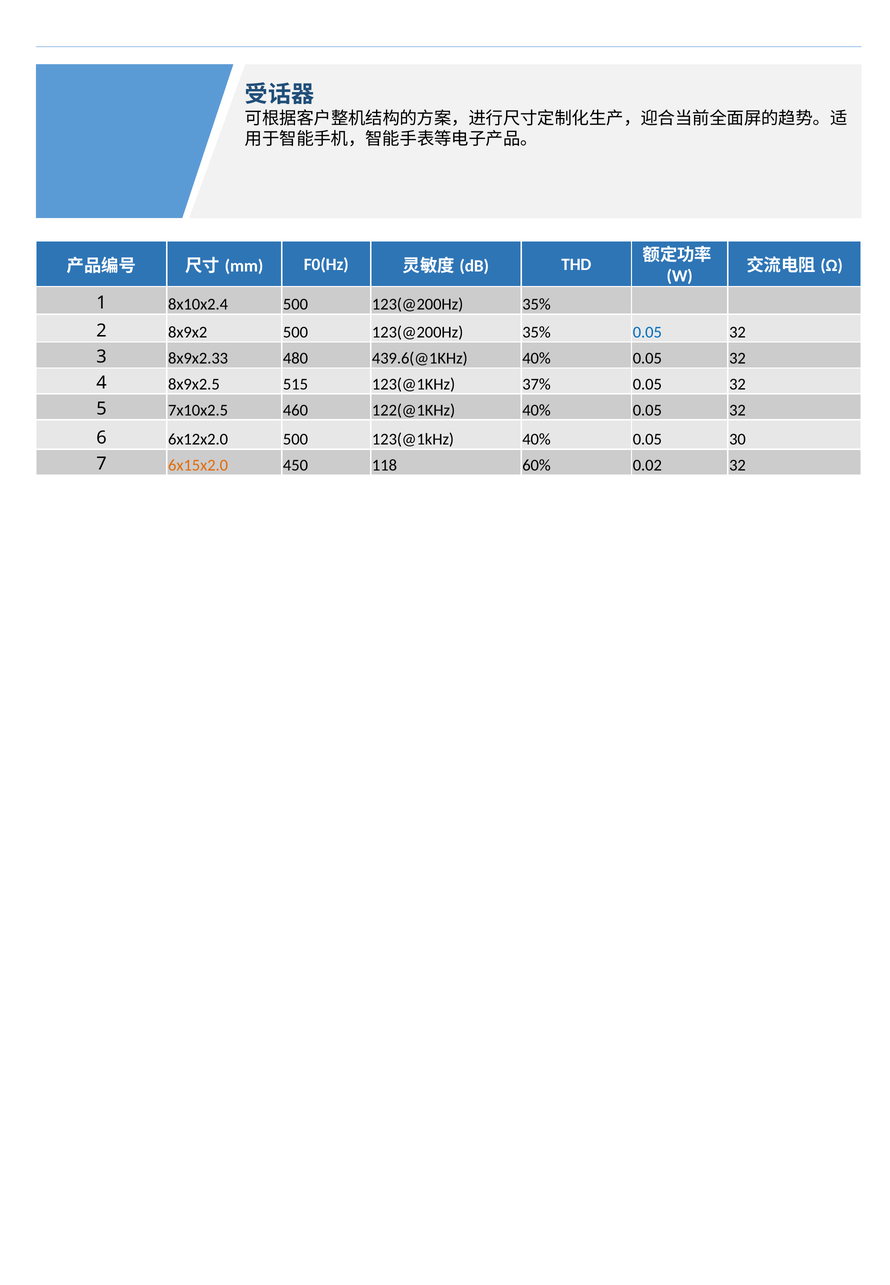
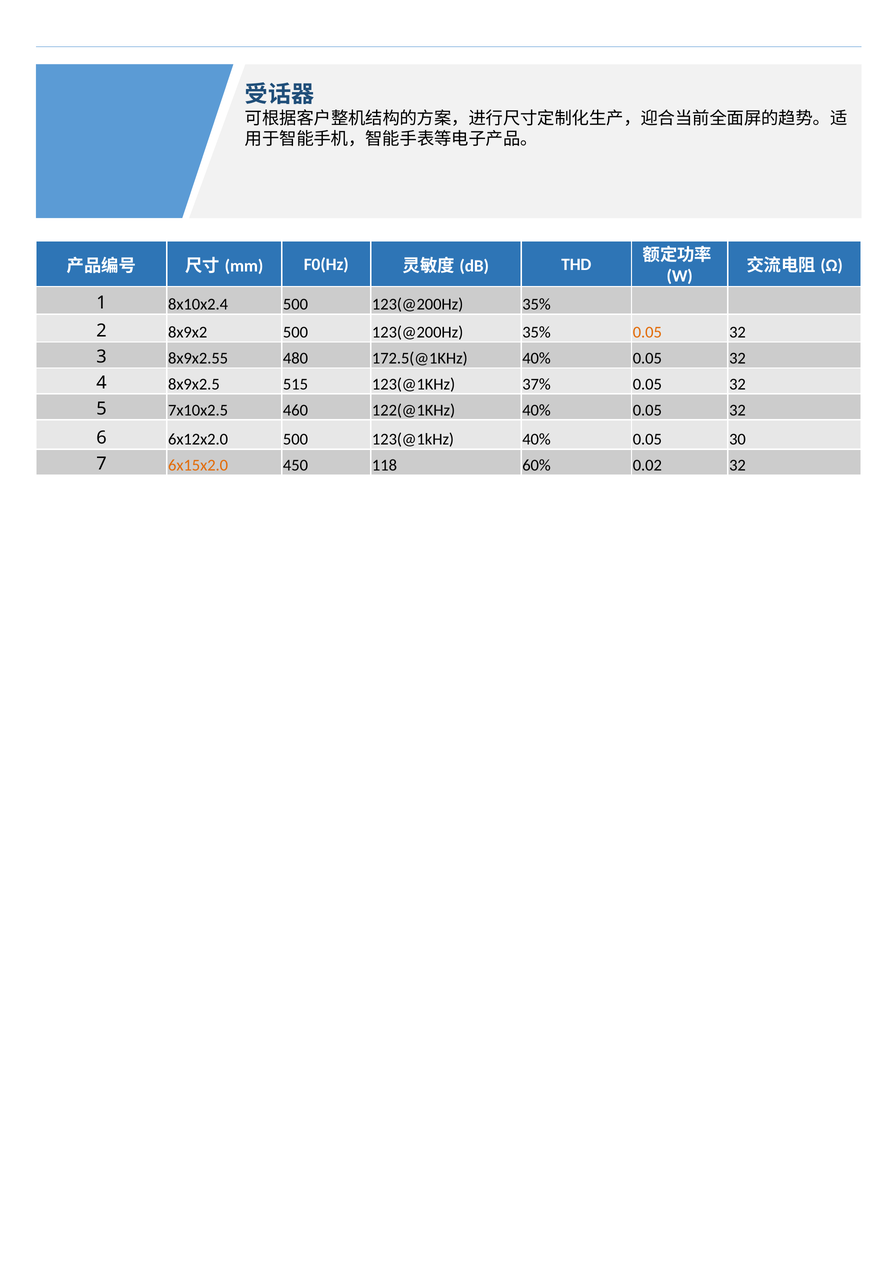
0.05 colour: blue -> orange (647, 332)
8x9x2.33: 8x9x2.33 -> 8x9x2.55 (198, 358)
439.6(@1KHz: 439.6(@1KHz -> 172.5(@1KHz (420, 358)
